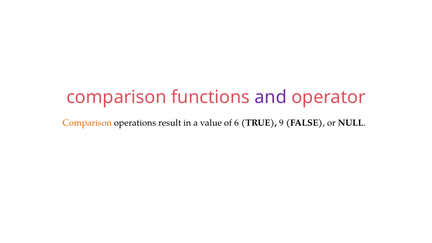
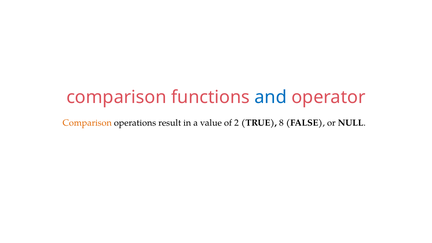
and colour: purple -> blue (271, 97)
6: 6 -> 2 (237, 123)
9: 9 -> 8 (281, 123)
